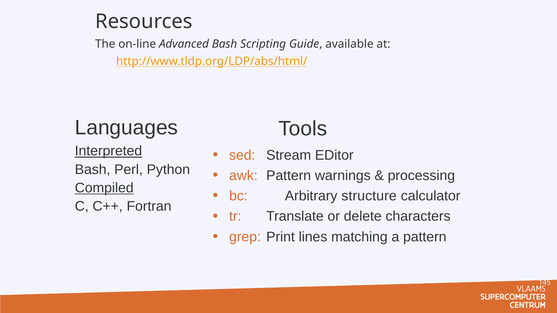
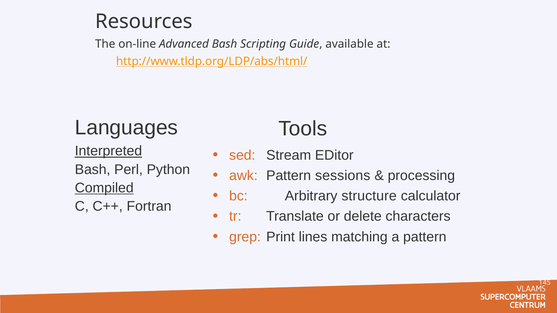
warnings: warnings -> sessions (343, 176)
